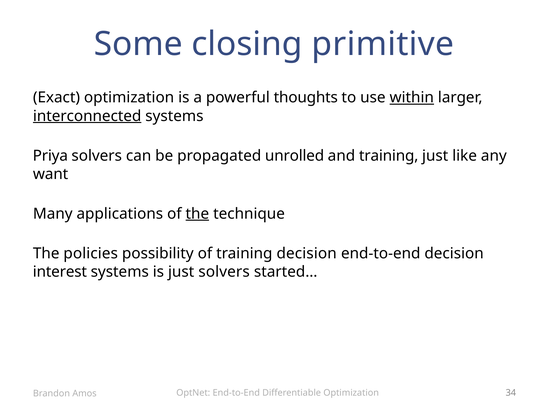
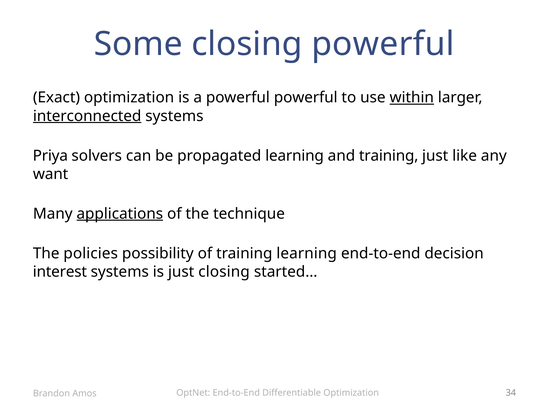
closing primitive: primitive -> powerful (383, 44)
powerful thoughts: thoughts -> powerful (306, 98)
propagated unrolled: unrolled -> learning (295, 156)
applications underline: none -> present (120, 214)
the underline: present -> none (197, 214)
training decision: decision -> learning (307, 253)
just solvers: solvers -> closing (224, 272)
